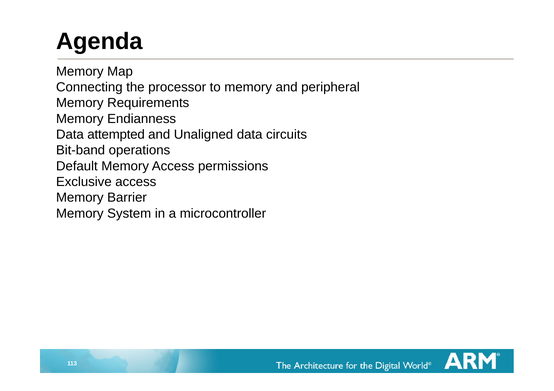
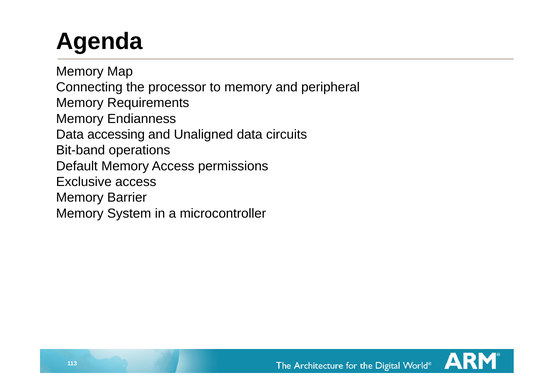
attempted: attempted -> accessing (116, 135)
